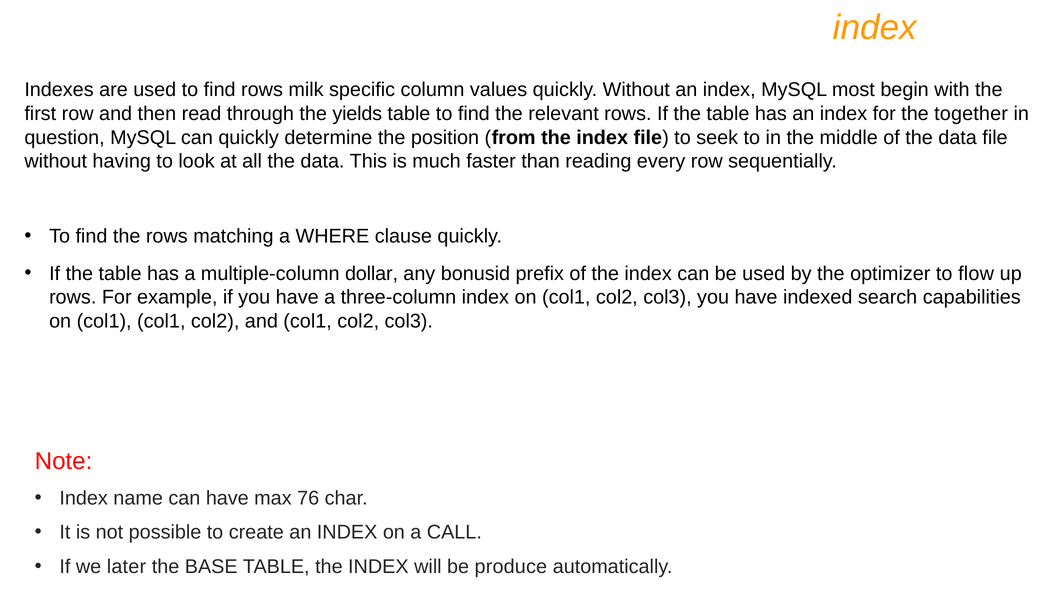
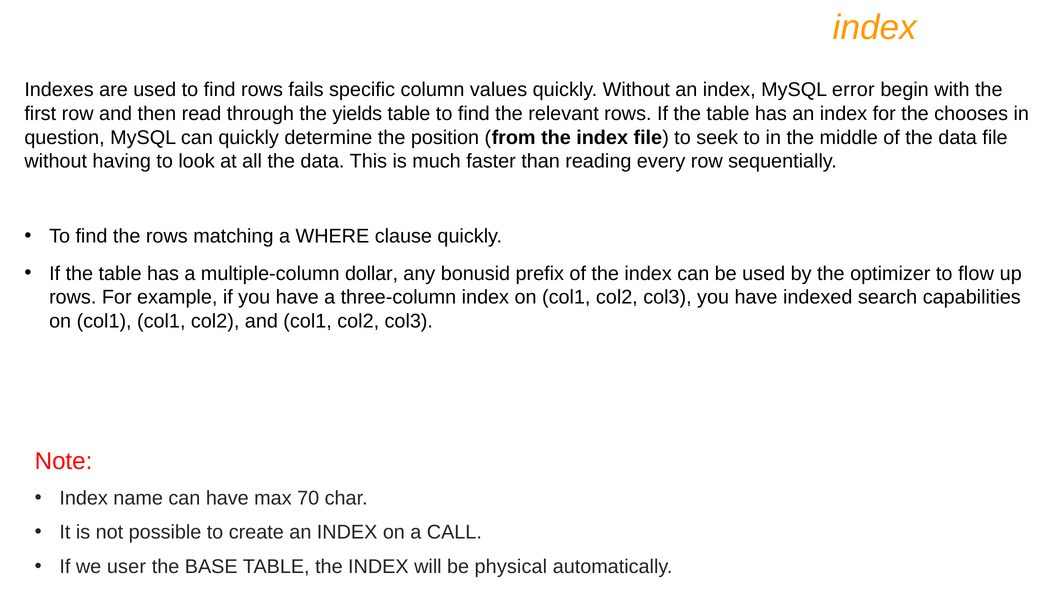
milk: milk -> fails (306, 90)
most: most -> error (853, 90)
together: together -> chooses (971, 114)
76: 76 -> 70 (308, 498)
later: later -> user (126, 566)
produce: produce -> physical (511, 566)
